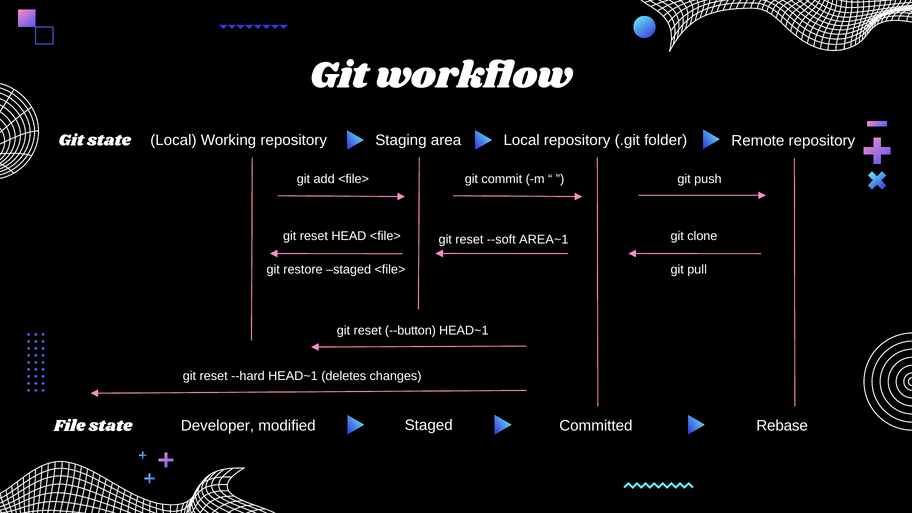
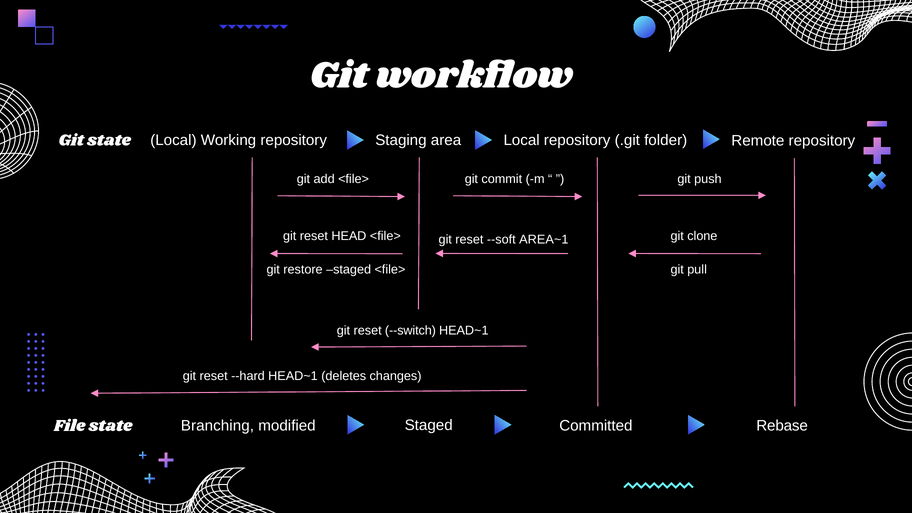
--button: --button -> --switch (410, 330)
Developer: Developer -> Branching (217, 426)
